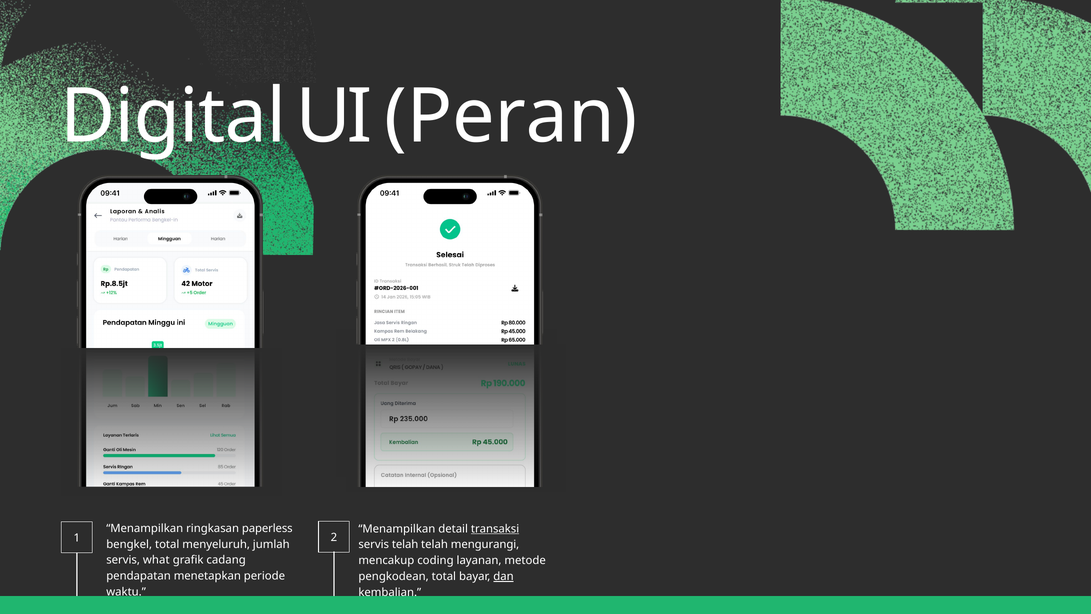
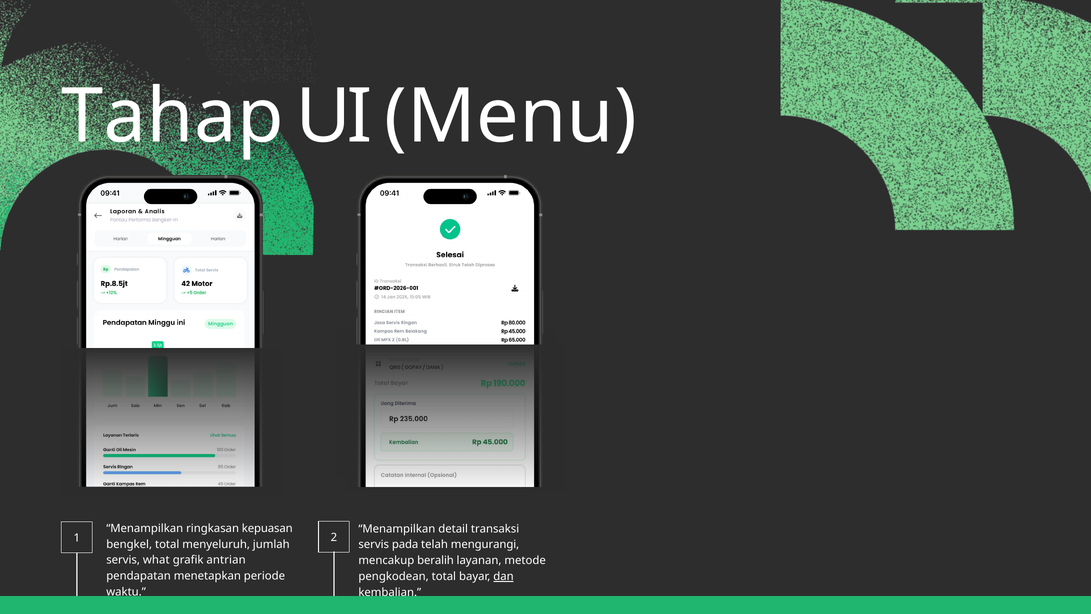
Digital: Digital -> Tahap (173, 117)
Peran: Peran -> Menu (511, 117)
paperless: paperless -> kepuasan (267, 528)
transaksi underline: present -> none (495, 529)
servis telah: telah -> pada (405, 544)
cadang: cadang -> antrian (226, 560)
coding: coding -> beralih (436, 560)
